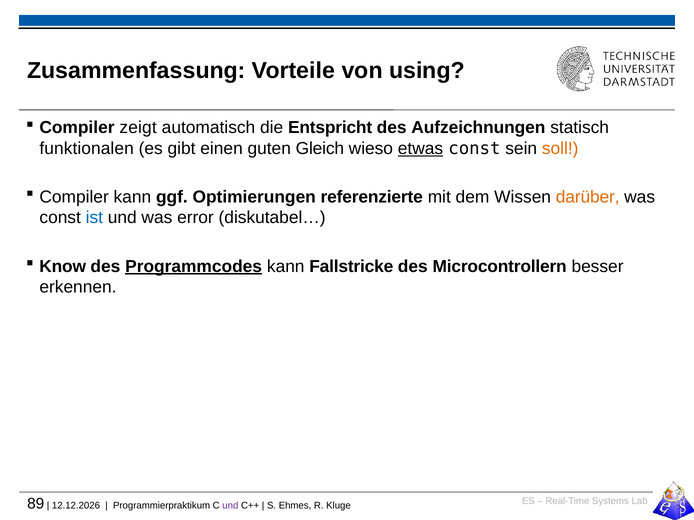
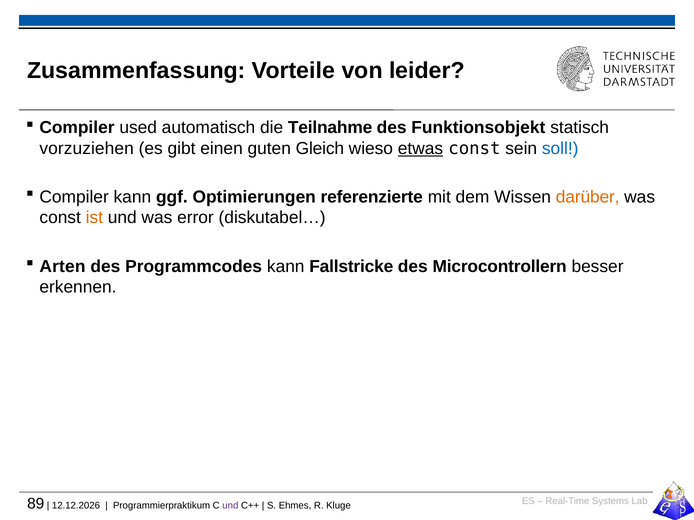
using: using -> leider (427, 71)
zeigt: zeigt -> used (138, 128)
Entspricht: Entspricht -> Teilnahme (330, 128)
Aufzeichnungen: Aufzeichnungen -> Funktionsobjekt (478, 128)
funktionalen: funktionalen -> vorzuziehen (87, 149)
soll colour: orange -> blue (560, 149)
ist colour: blue -> orange (94, 218)
Know: Know -> Arten (62, 267)
Programmcodes underline: present -> none (194, 267)
